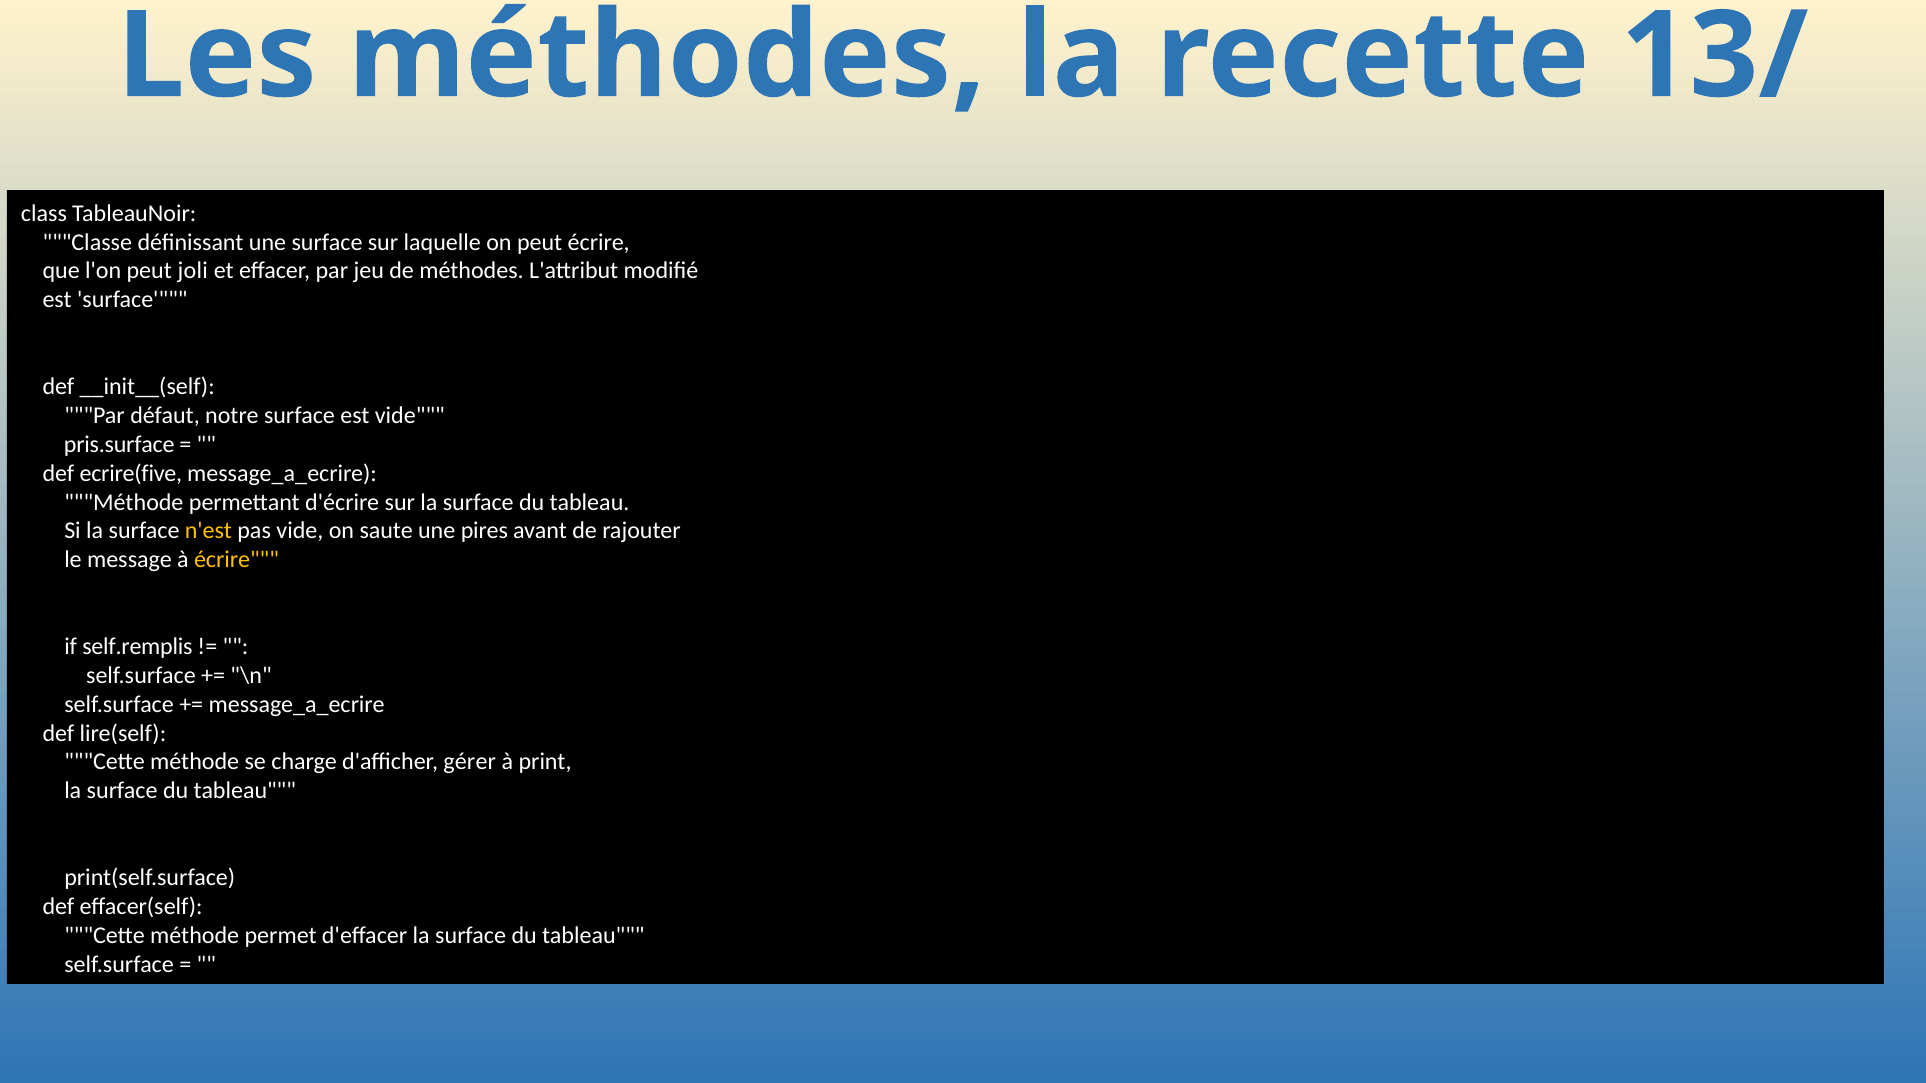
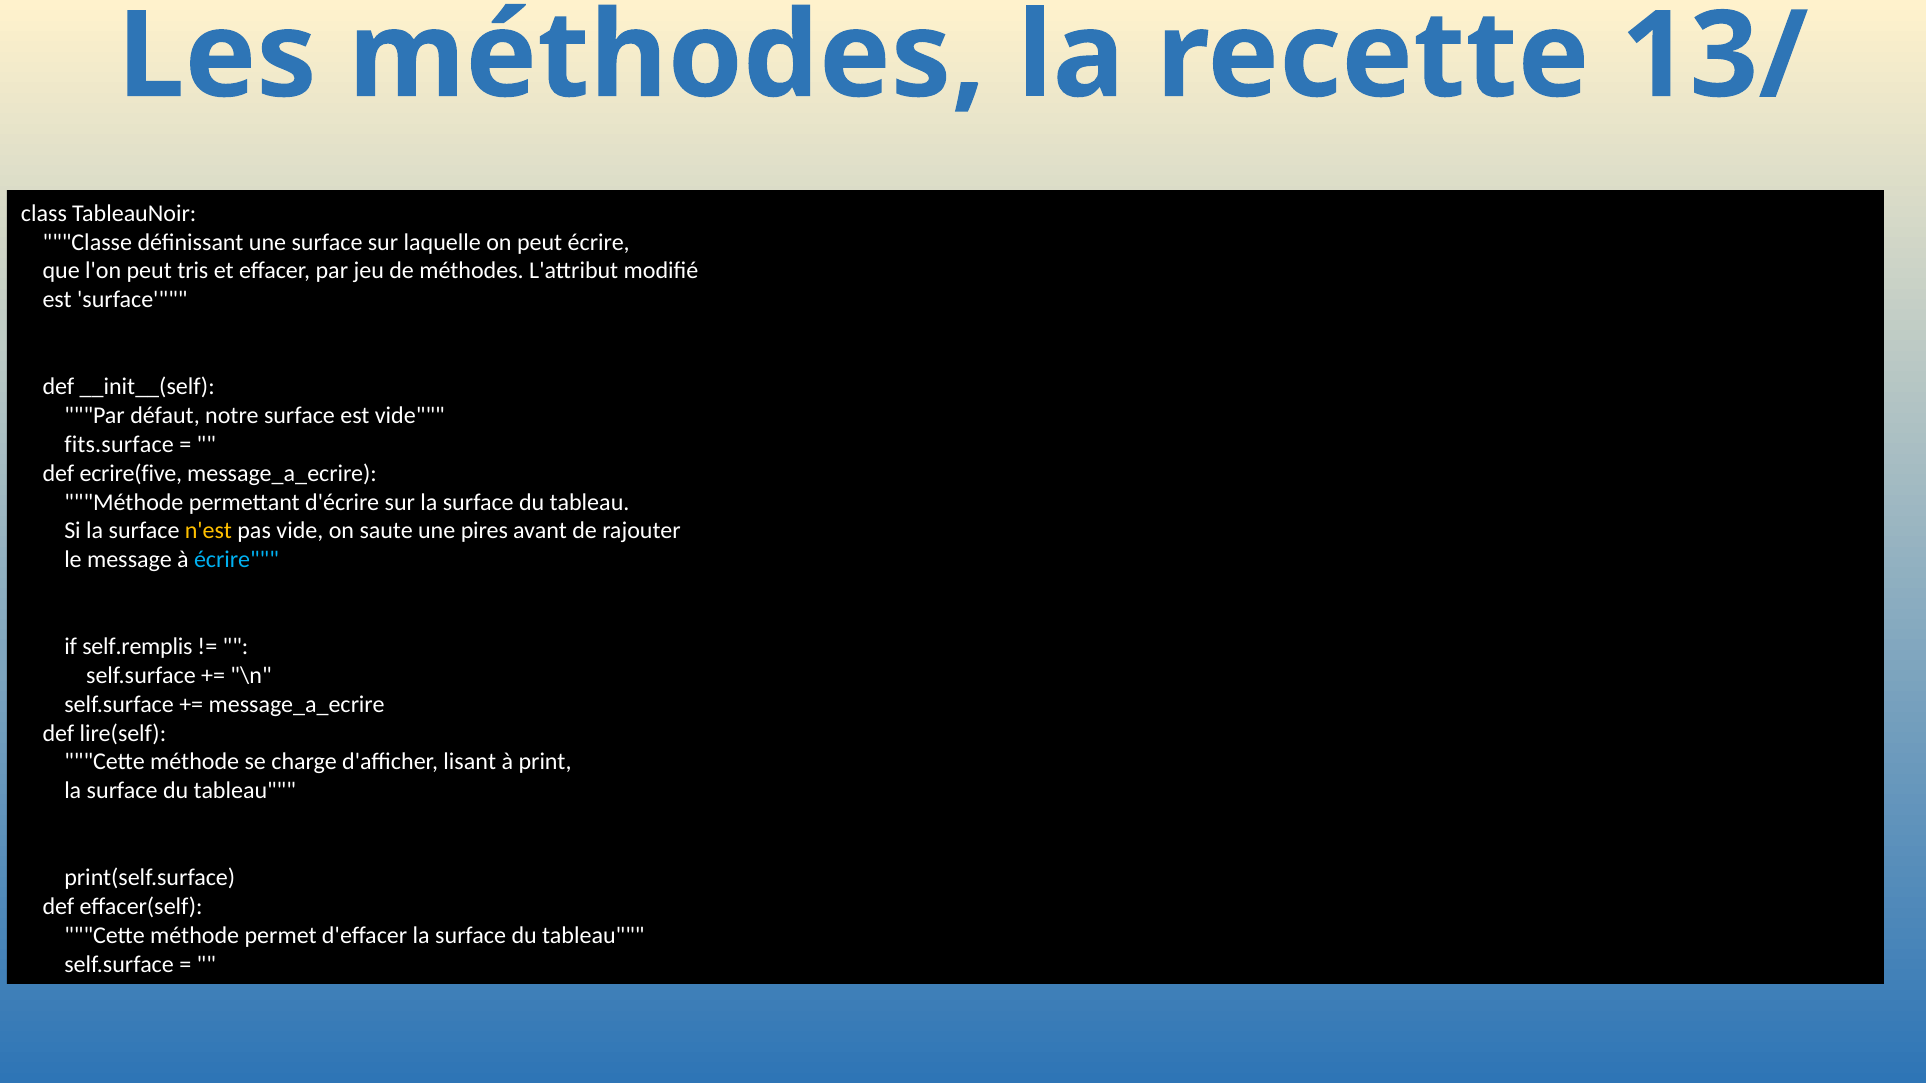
joli: joli -> tris (193, 271)
pris.surface: pris.surface -> fits.surface (119, 444)
écrire colour: yellow -> light blue (237, 560)
gérer: gérer -> lisant (470, 762)
